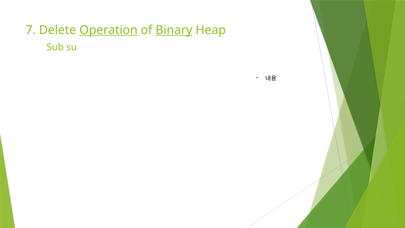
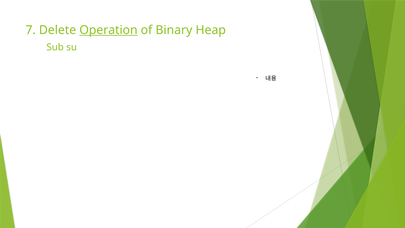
Binary underline: present -> none (174, 30)
